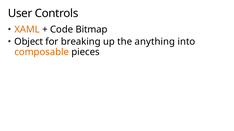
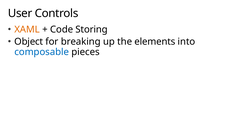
Bitmap: Bitmap -> Storing (92, 30)
anything: anything -> elements (155, 42)
composable colour: orange -> blue (42, 52)
